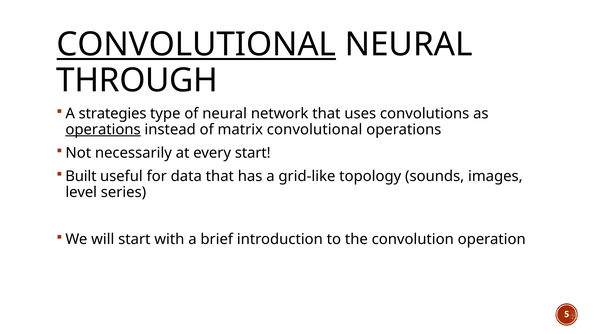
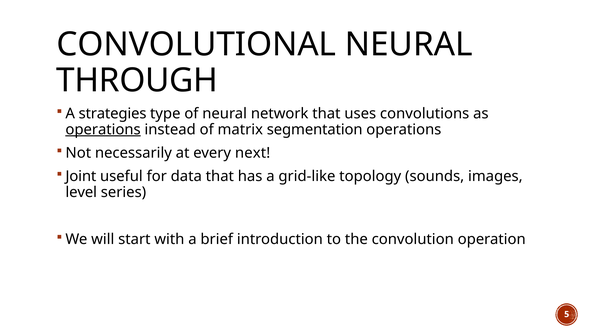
CONVOLUTIONAL underline: present -> none (196, 45)
matrix convolutional: convolutional -> segmentation (315, 130)
every start: start -> next (253, 153)
Built: Built -> Joint (81, 176)
